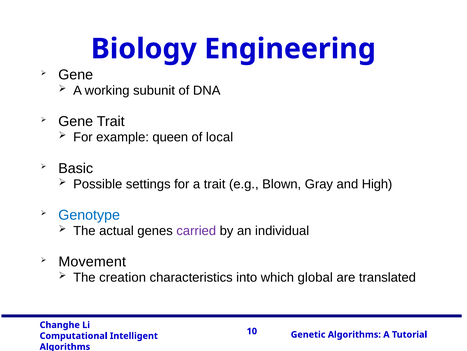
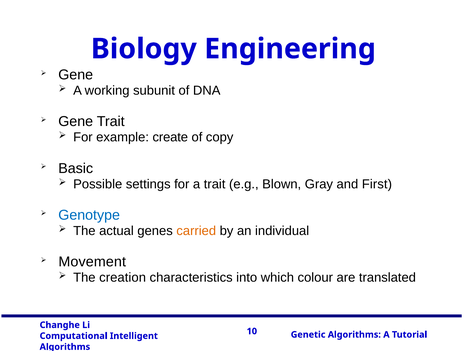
queen: queen -> create (170, 137)
local: local -> copy (220, 137)
High: High -> First (377, 184)
carried colour: purple -> orange (196, 230)
global: global -> colour (315, 277)
